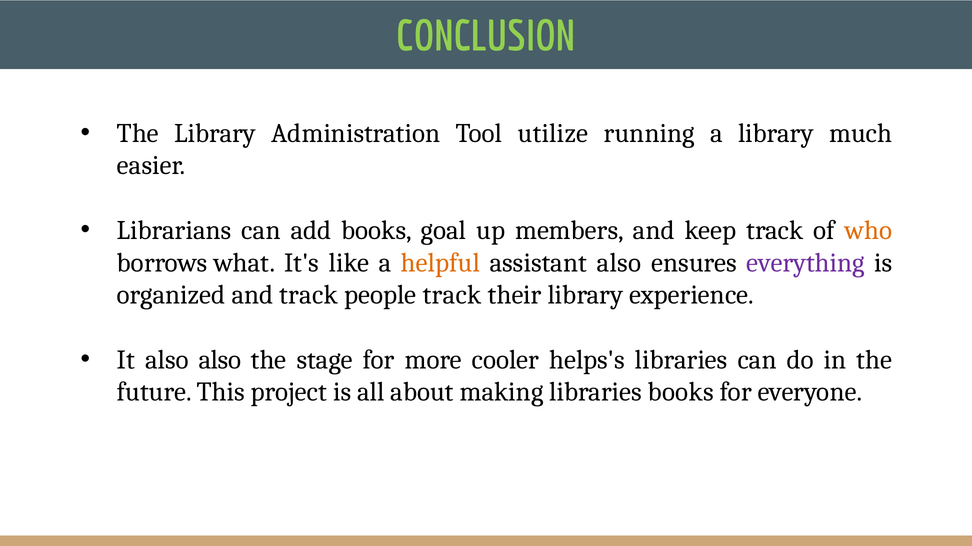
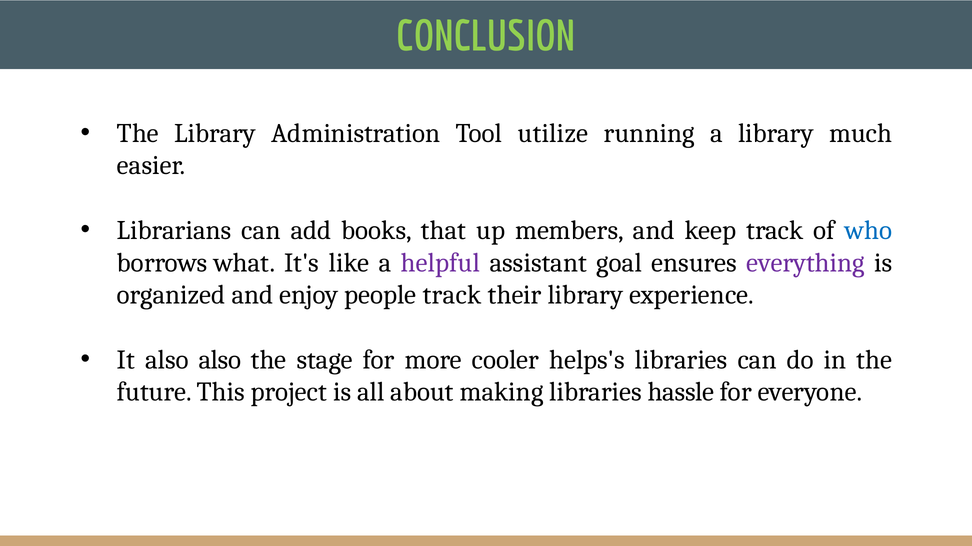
goal: goal -> that (443, 231)
who colour: orange -> blue (868, 231)
helpful colour: orange -> purple (440, 263)
assistant also: also -> goal (619, 263)
and track: track -> enjoy (309, 295)
libraries books: books -> hassle (681, 393)
